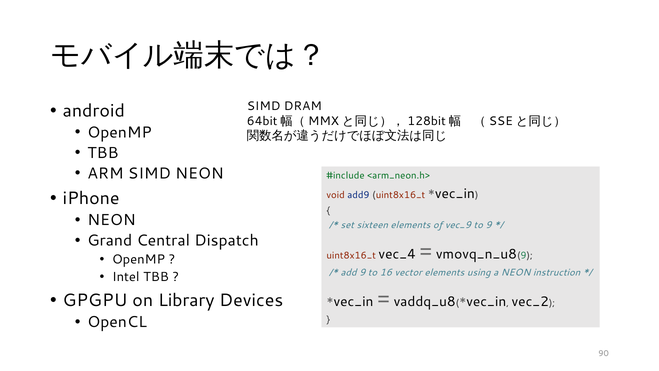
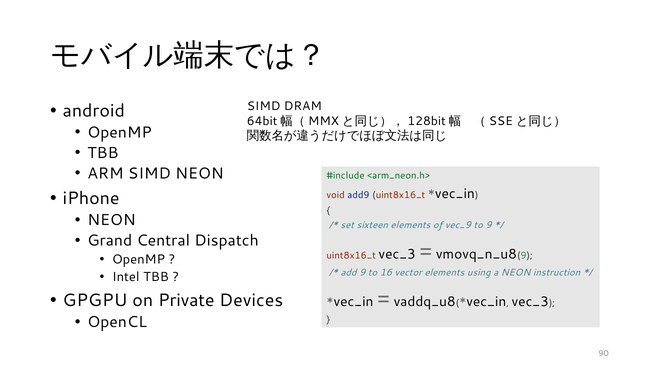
uint8x16_t vec_4: vec_4 -> vec_3 (397, 254)
Library: Library -> Private (186, 300)
vec_2: vec_2 -> vec_3 (530, 301)
